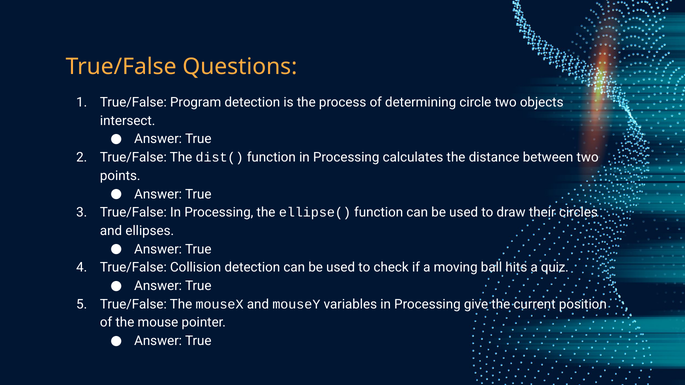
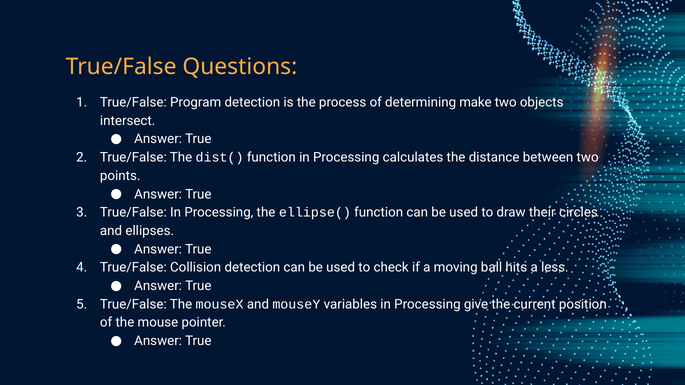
circle: circle -> make (475, 102)
quiz: quiz -> less (555, 268)
